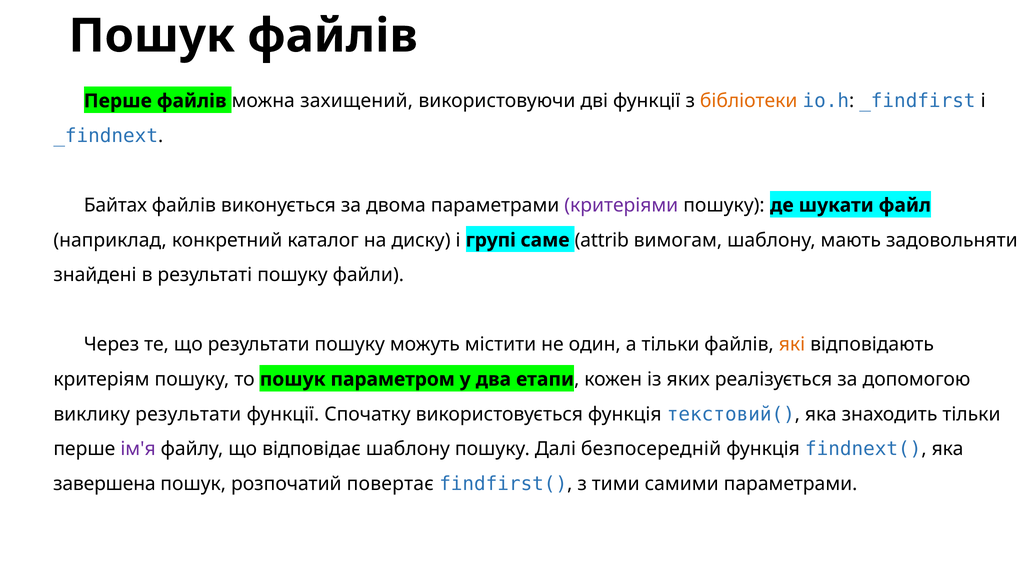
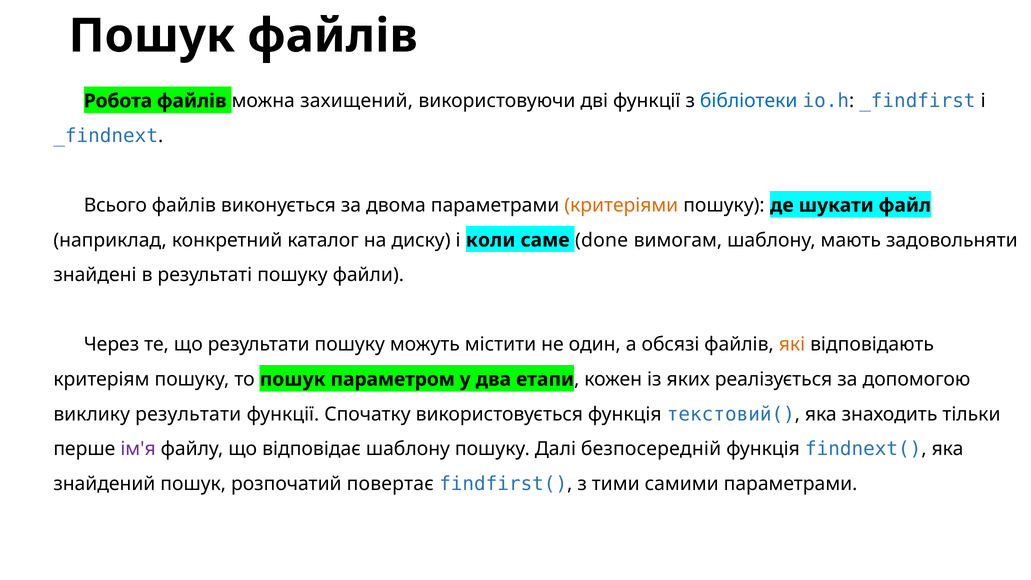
Перше: Перше -> Робота (118, 101)
бібліотеки colour: orange -> blue (749, 101)
Байтах: Байтах -> Всього (115, 205)
критеріями colour: purple -> orange (621, 205)
групі: групі -> коли (491, 240)
attrib: attrib -> done (602, 240)
а тільки: тільки -> обсязі (670, 345)
завершена: завершена -> знайдений (104, 484)
